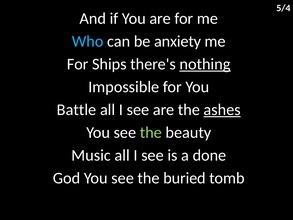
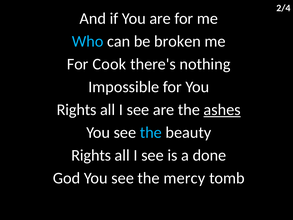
5/4: 5/4 -> 2/4 (283, 8)
anxiety: anxiety -> broken (178, 41)
Ships: Ships -> Cook (109, 64)
nothing underline: present -> none (205, 64)
Battle: Battle -> Rights (77, 110)
the colour: light green -> light blue (151, 132)
Music: Music -> Rights (91, 155)
buried: buried -> mercy (184, 178)
